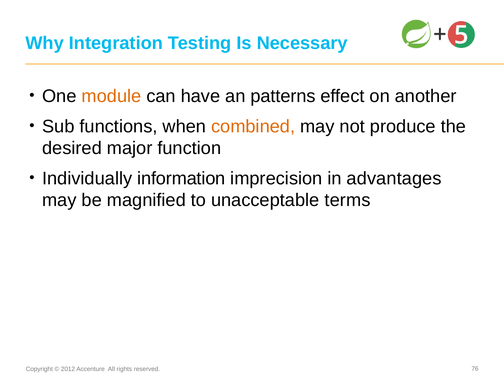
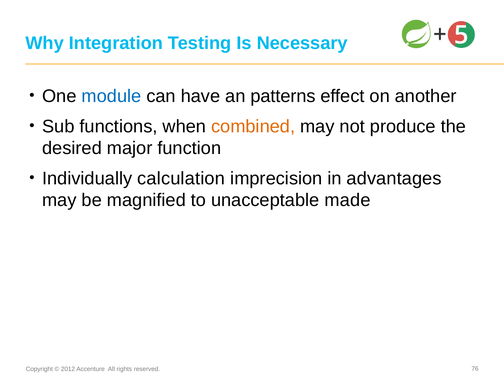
module colour: orange -> blue (111, 96)
information: information -> calculation (181, 178)
terms: terms -> made (348, 200)
